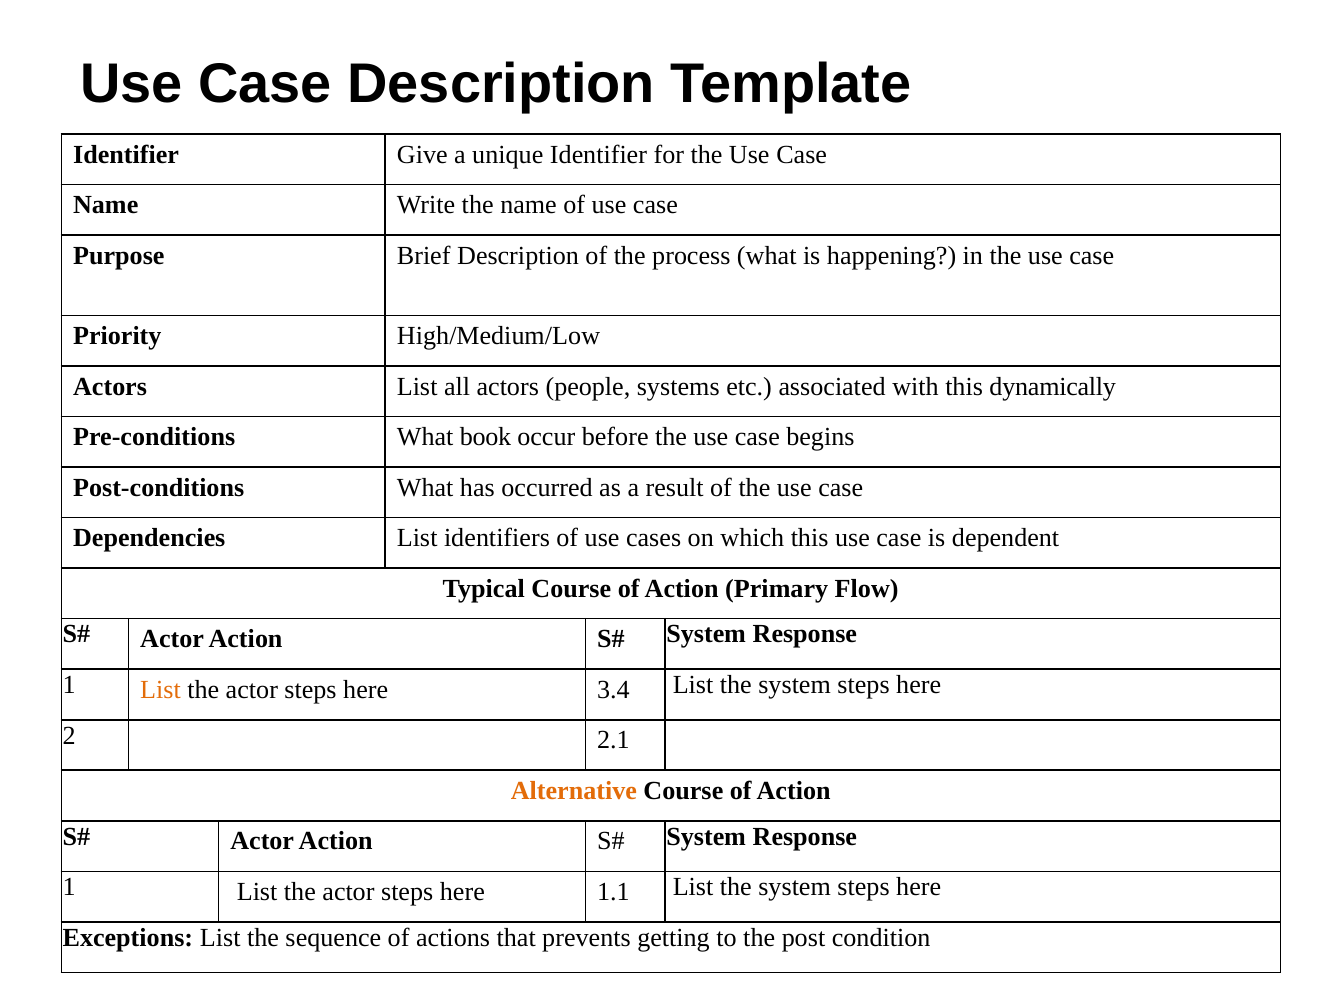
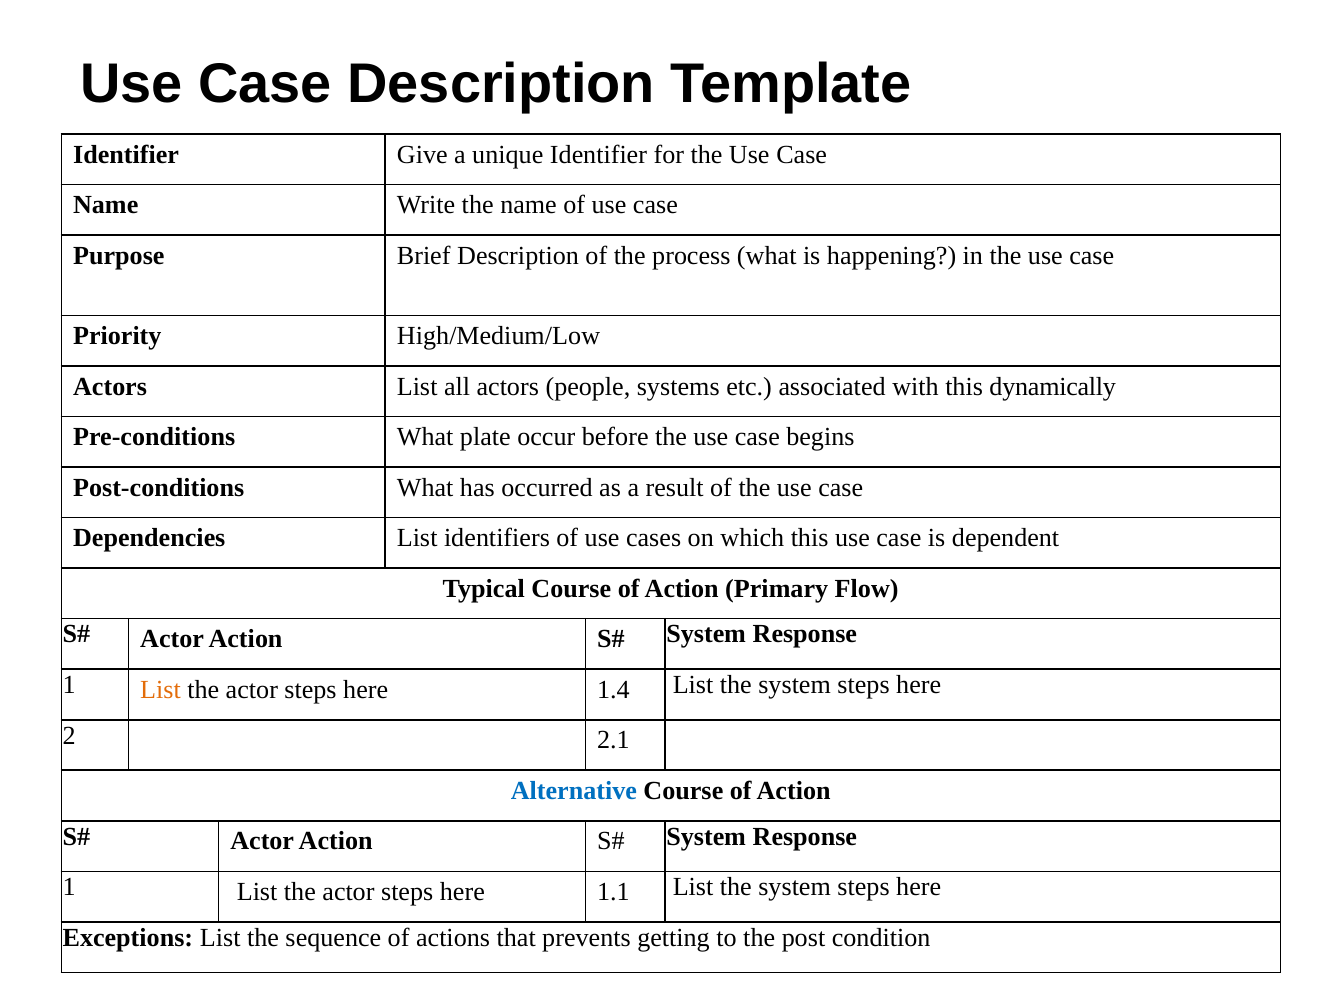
book: book -> plate (485, 437)
3.4: 3.4 -> 1.4 (613, 690)
Alternative colour: orange -> blue (574, 791)
